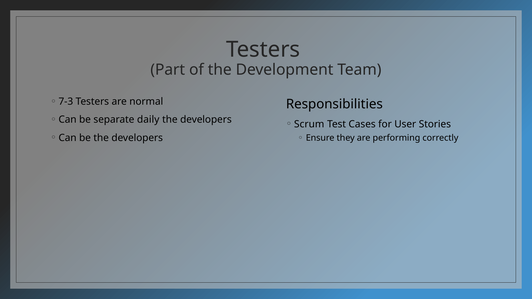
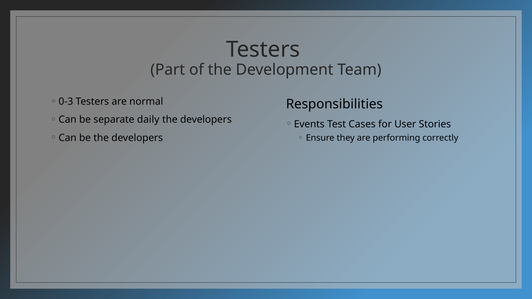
7-3: 7-3 -> 0-3 (66, 102)
Scrum: Scrum -> Events (309, 124)
